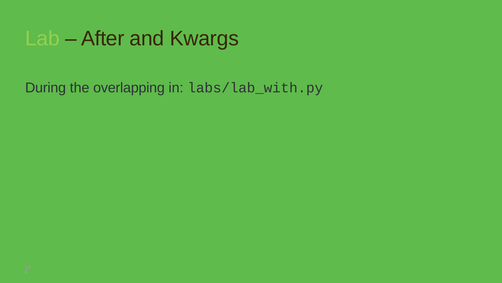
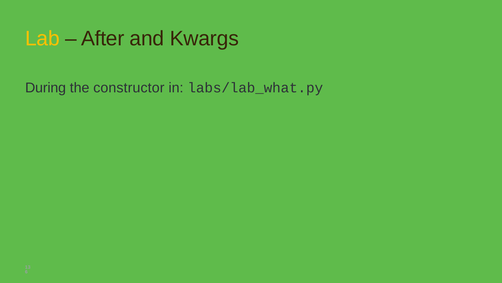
Lab colour: light green -> yellow (42, 39)
overlapping: overlapping -> constructor (129, 88)
labs/lab_with.py: labs/lab_with.py -> labs/lab_what.py (255, 88)
